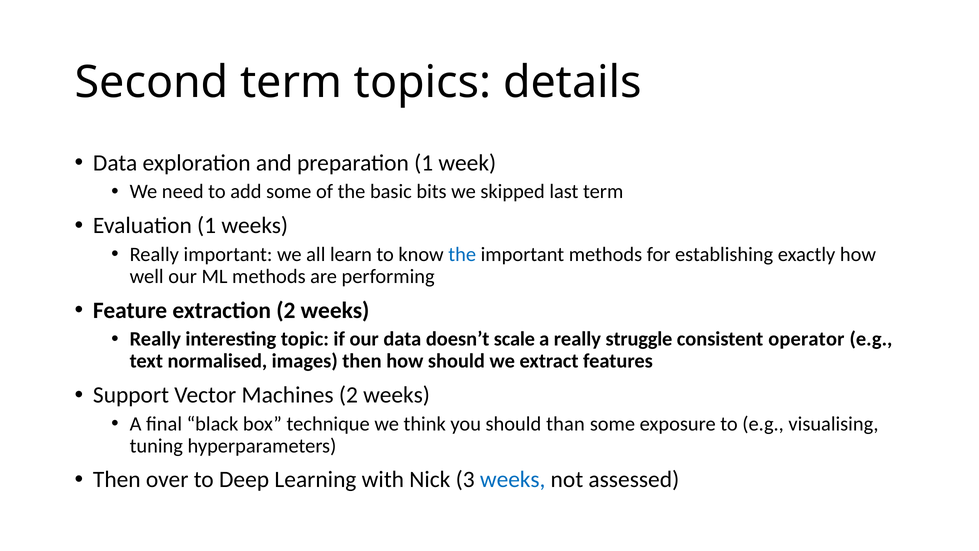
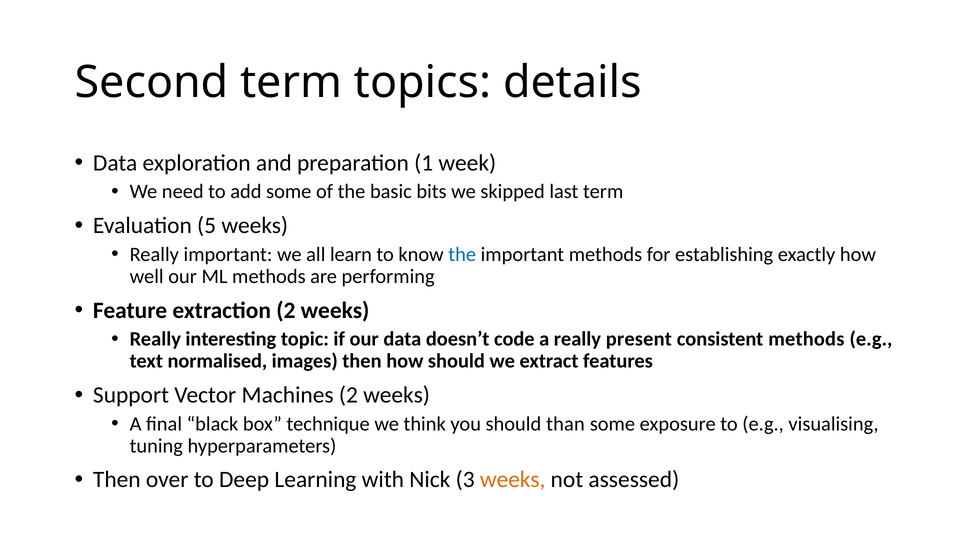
Evaluation 1: 1 -> 5 (207, 225)
scale: scale -> code (514, 339)
struggle: struggle -> present (639, 339)
consistent operator: operator -> methods (806, 339)
weeks colour: blue -> orange (513, 479)
